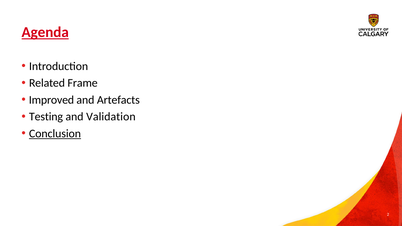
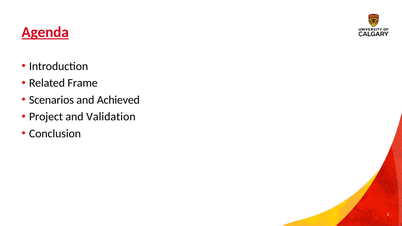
Improved: Improved -> Scenarios (51, 100)
Artefacts: Artefacts -> Achieved (118, 100)
Testing: Testing -> Project (46, 117)
Conclusion underline: present -> none (55, 134)
